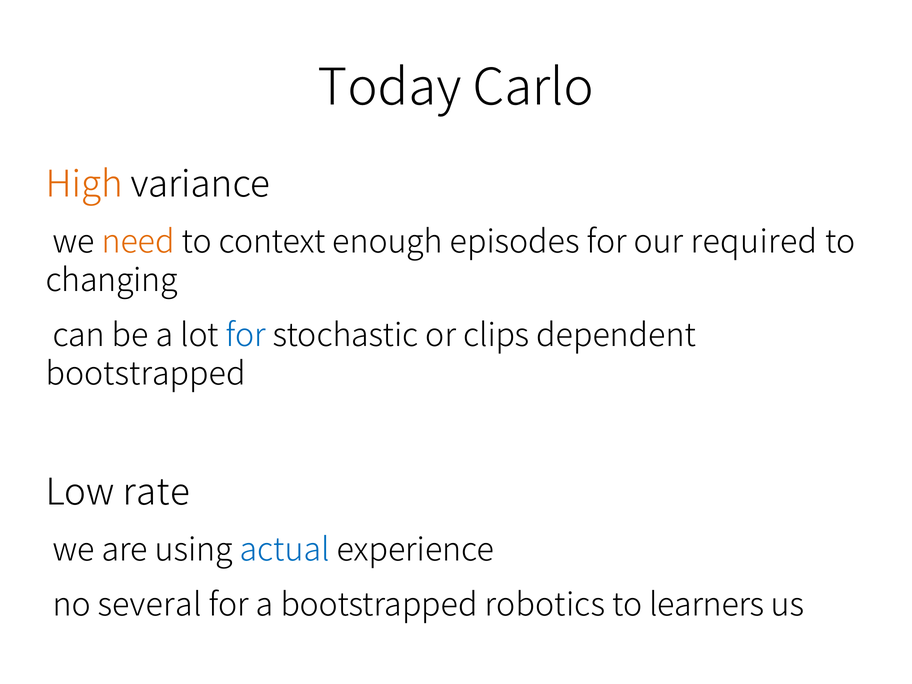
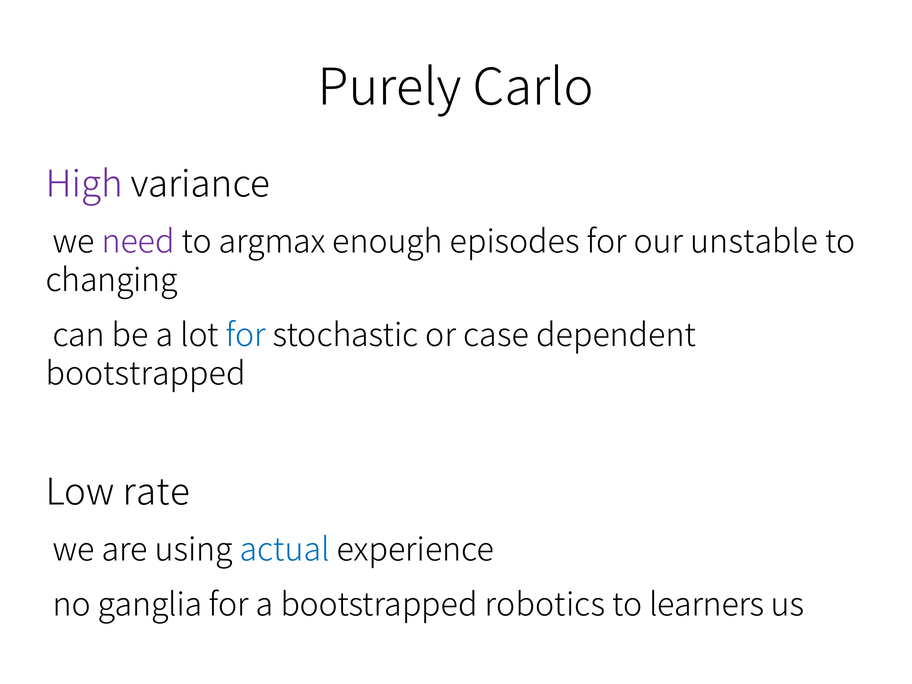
Today: Today -> Purely (390, 88)
High colour: orange -> purple (84, 185)
need colour: orange -> purple (138, 242)
context: context -> argmax (272, 242)
required: required -> unstable (754, 242)
clips: clips -> case (496, 336)
several: several -> ganglia (150, 605)
